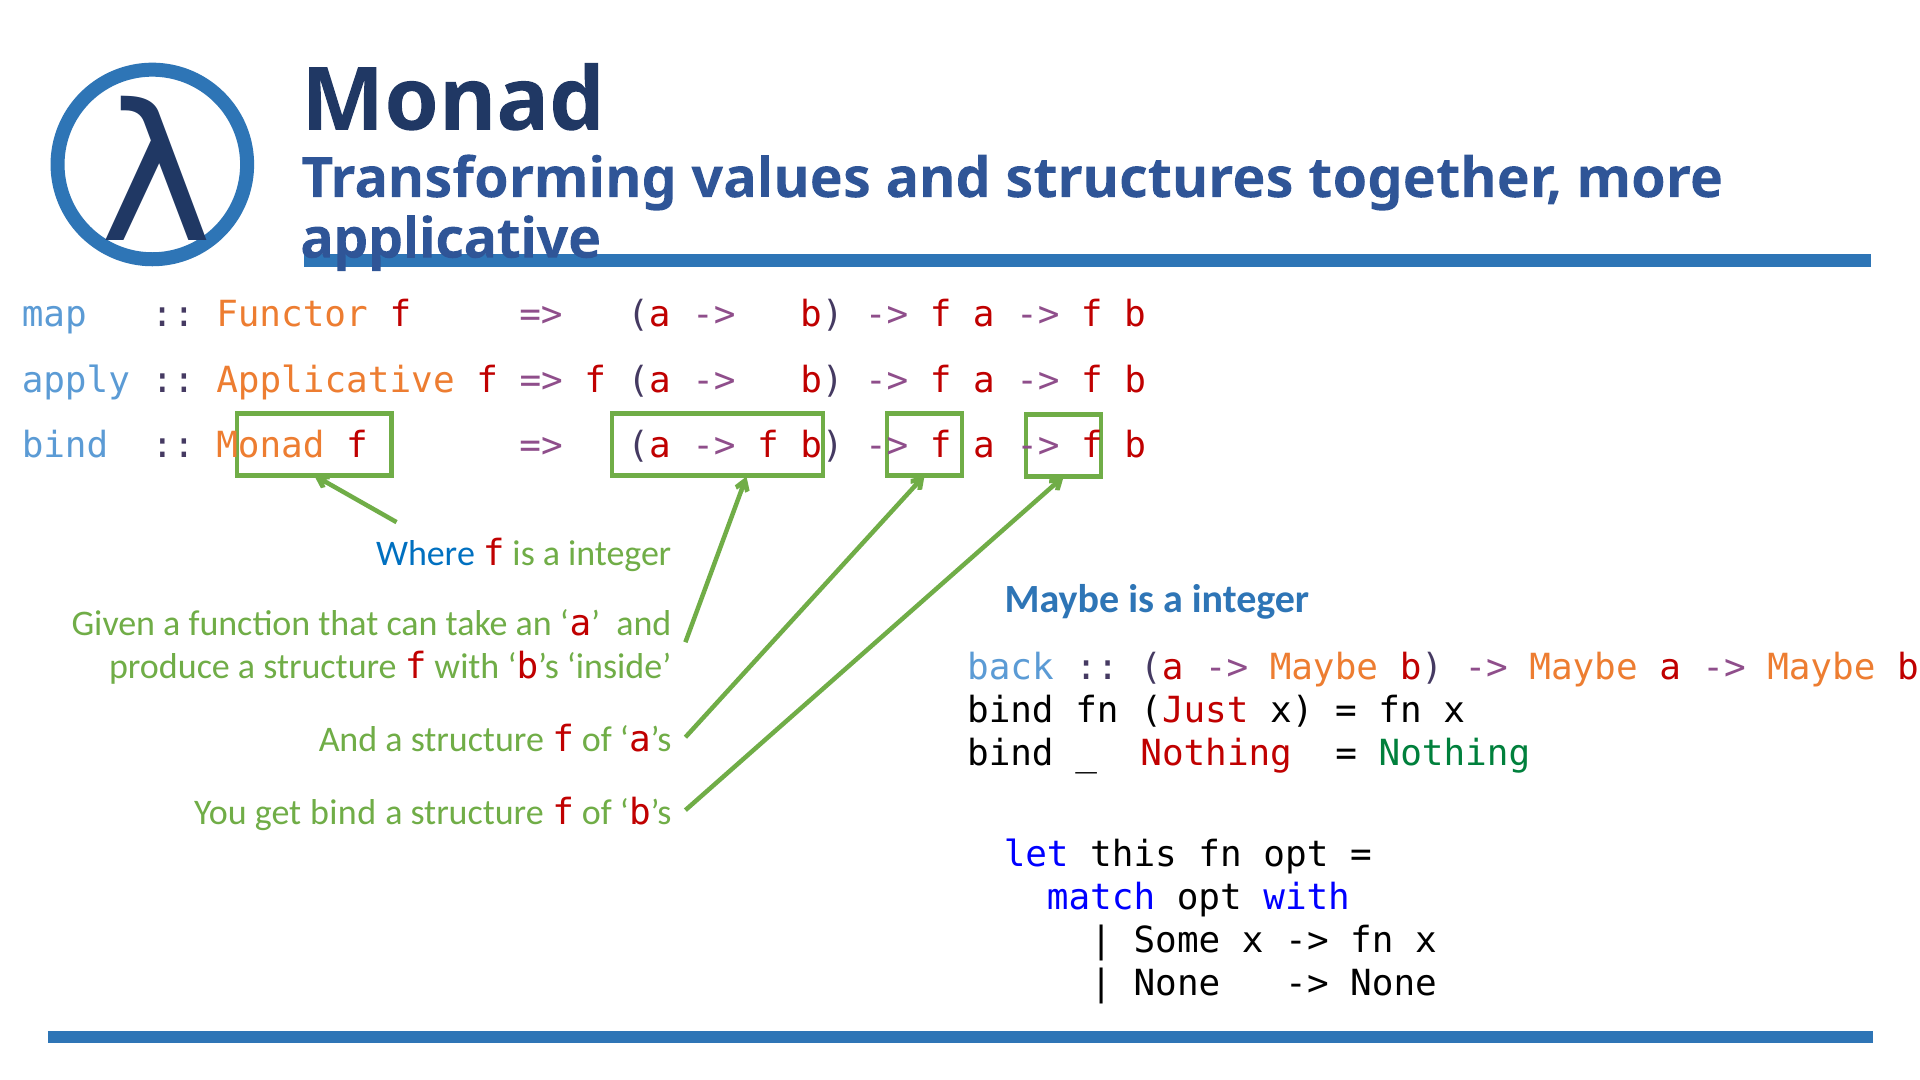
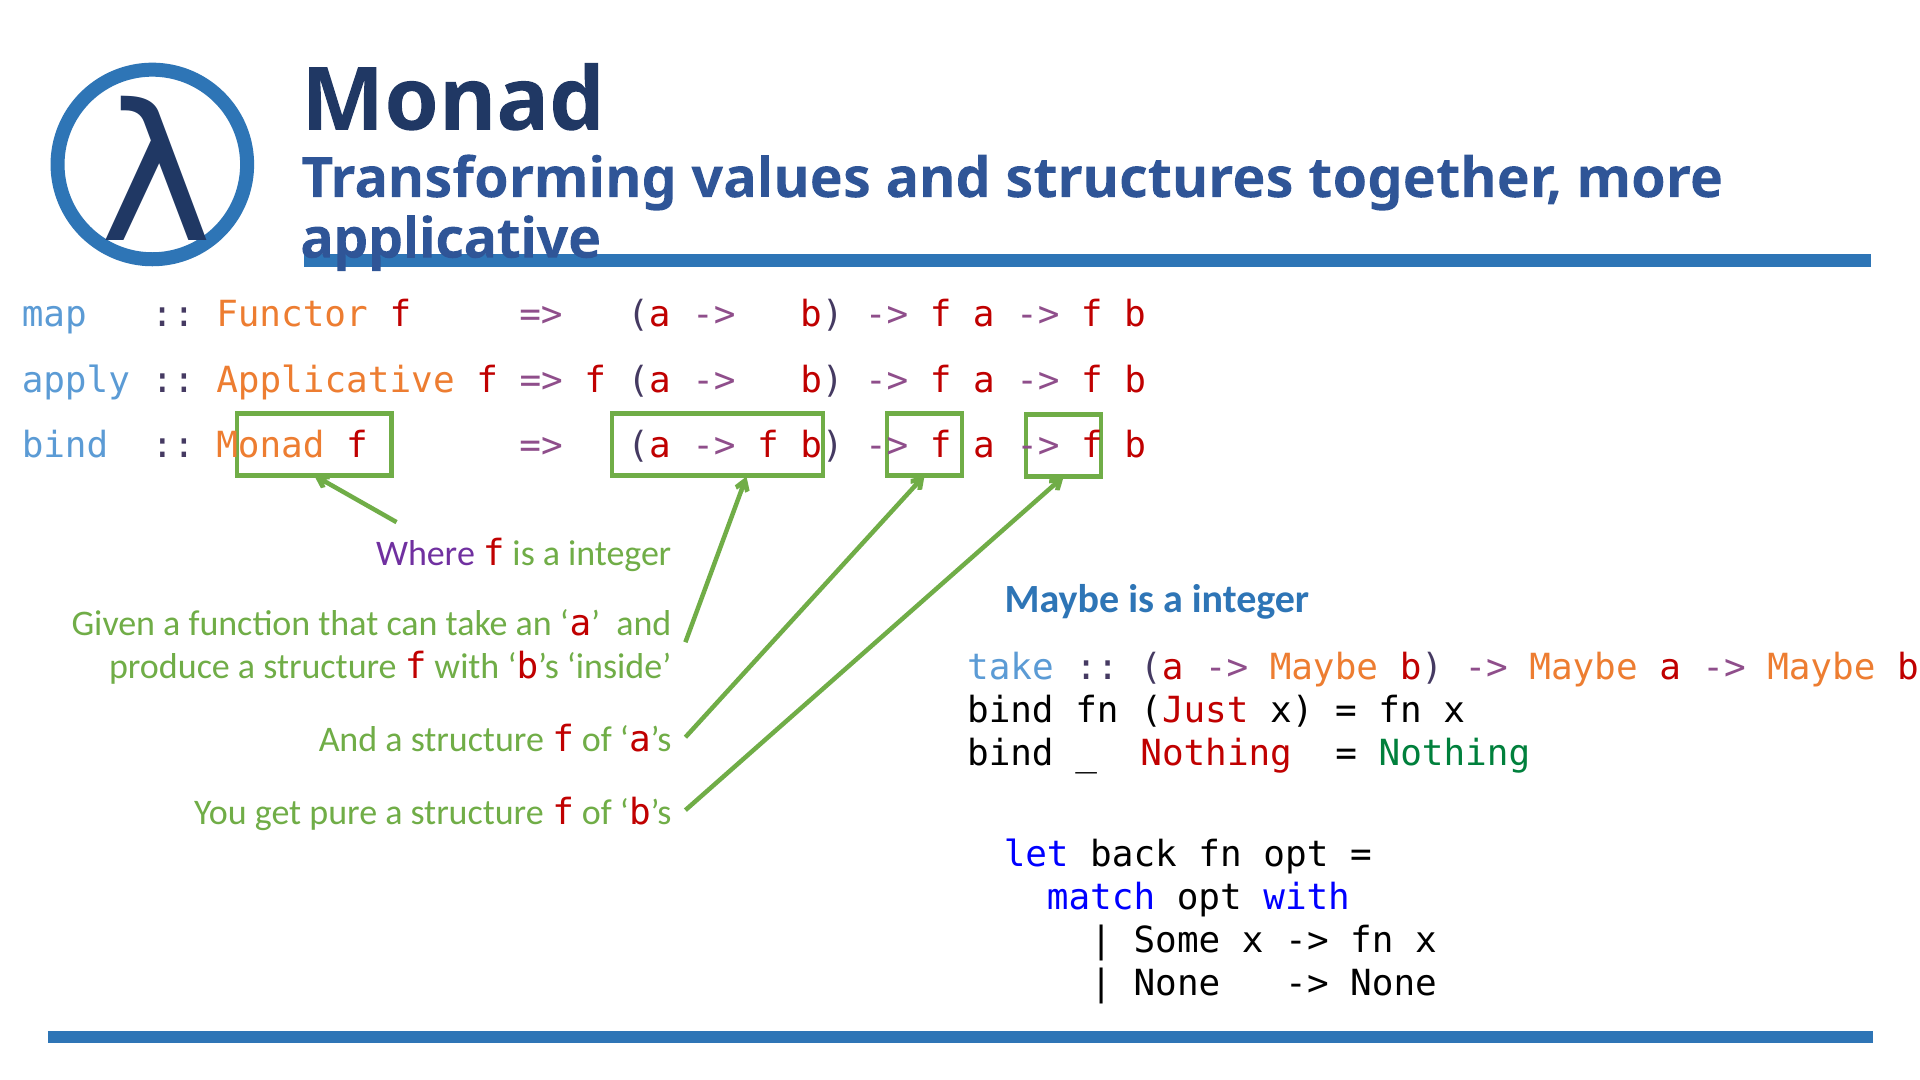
Where colour: blue -> purple (426, 553)
back: back -> take (1010, 667)
get bind: bind -> pure (343, 813)
this: this -> back (1134, 854)
